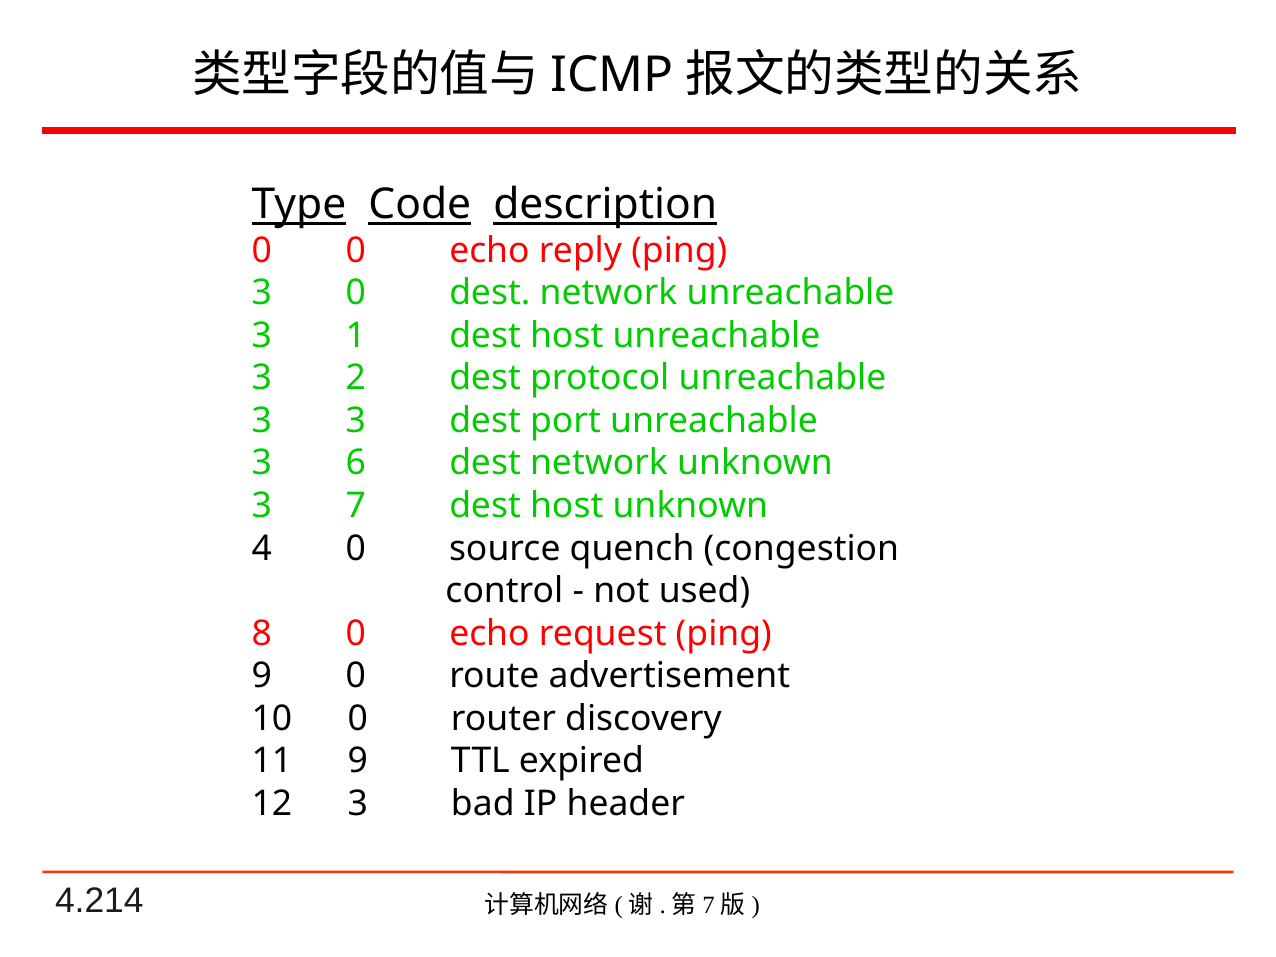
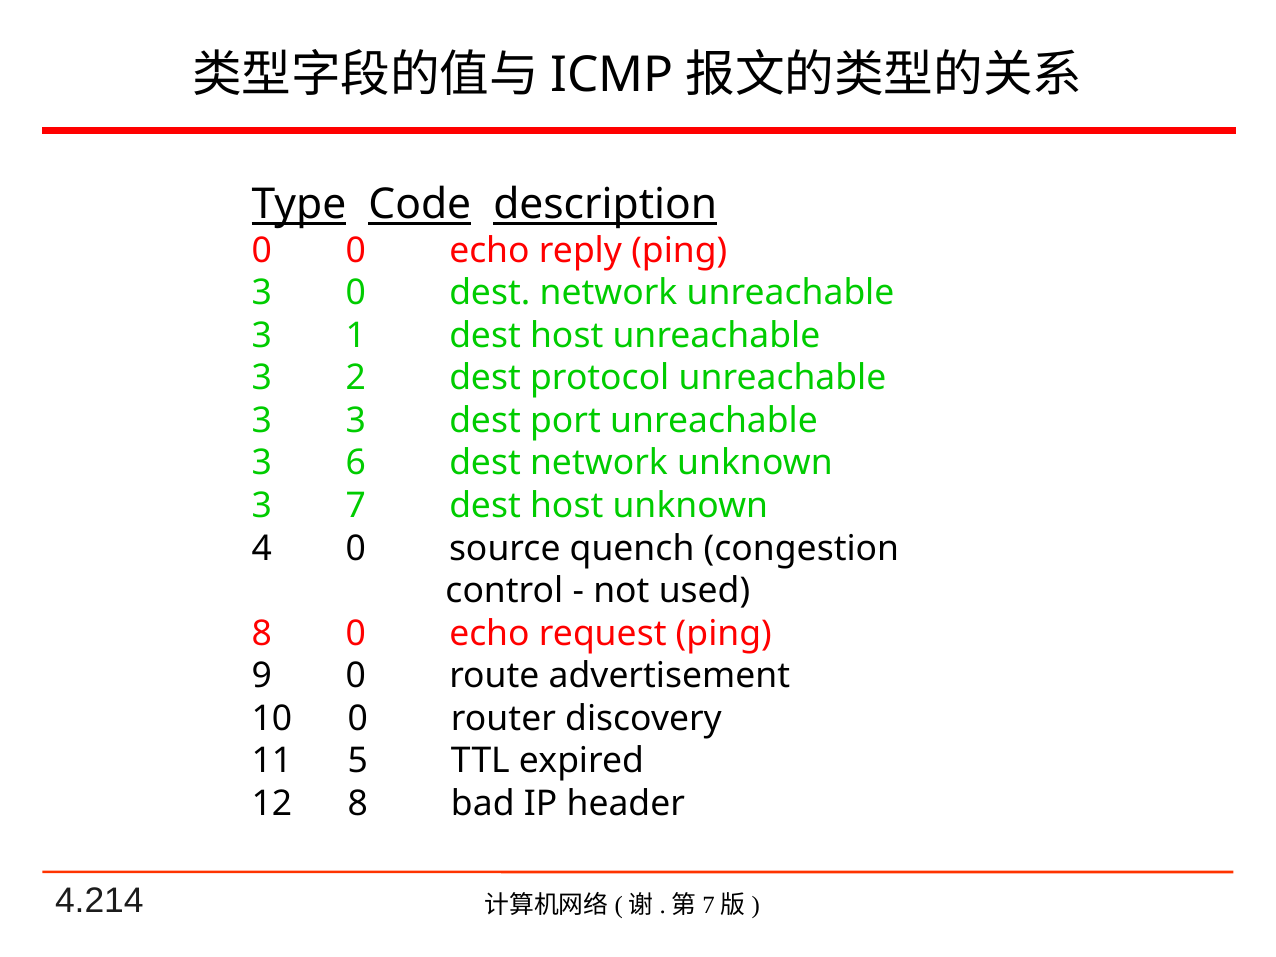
11 9: 9 -> 5 (358, 761)
12 3: 3 -> 8 (358, 804)
